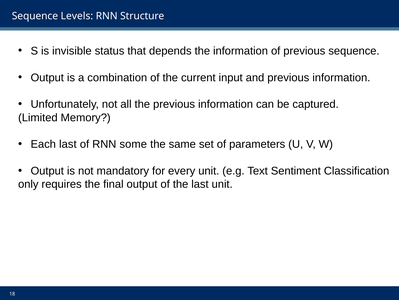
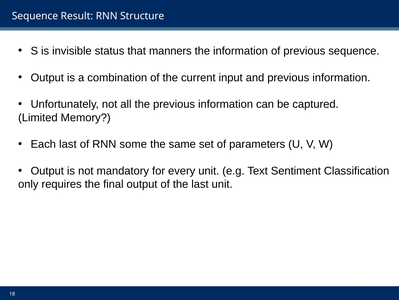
Levels: Levels -> Result (77, 16)
depends: depends -> manners (170, 51)
